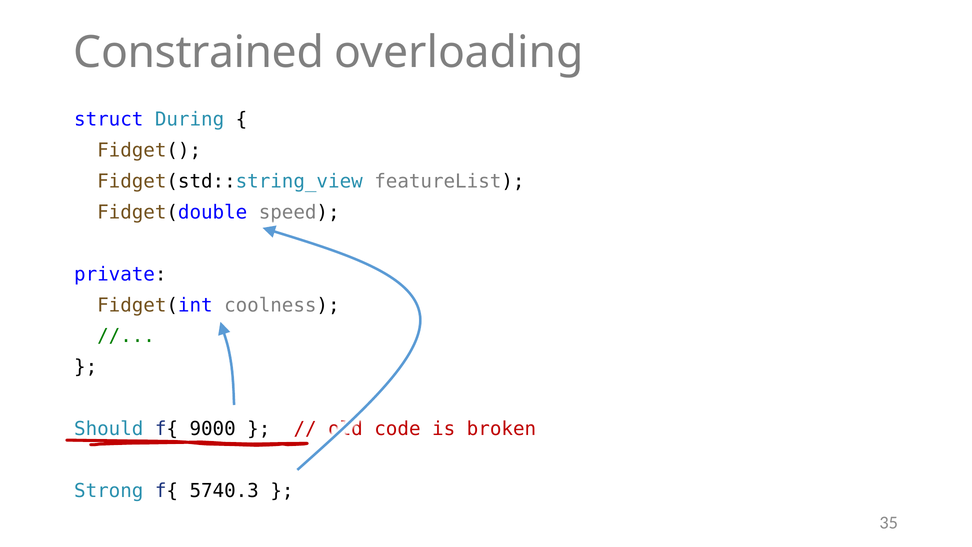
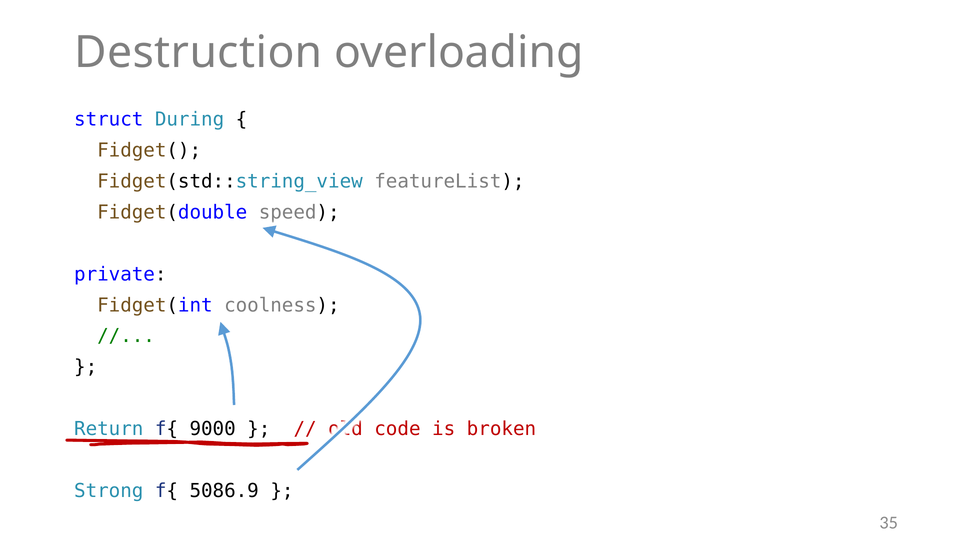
Constrained: Constrained -> Destruction (198, 53)
Should: Should -> Return (109, 429)
5740.3: 5740.3 -> 5086.9 (224, 490)
